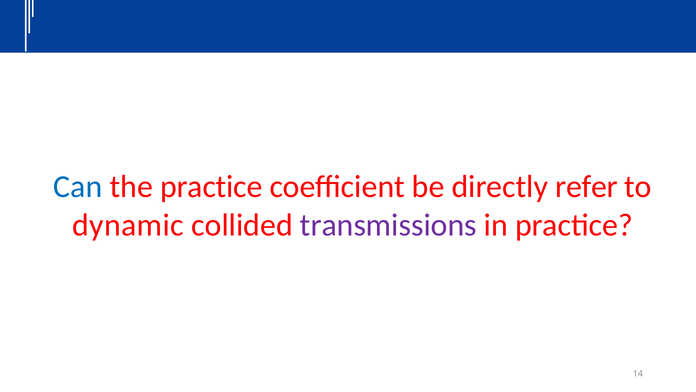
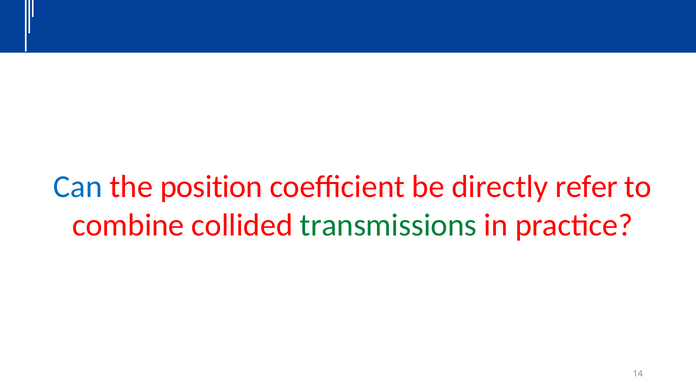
the practice: practice -> position (211, 186)
dynamic: dynamic -> combine (128, 225)
transmissions colour: purple -> green (388, 225)
